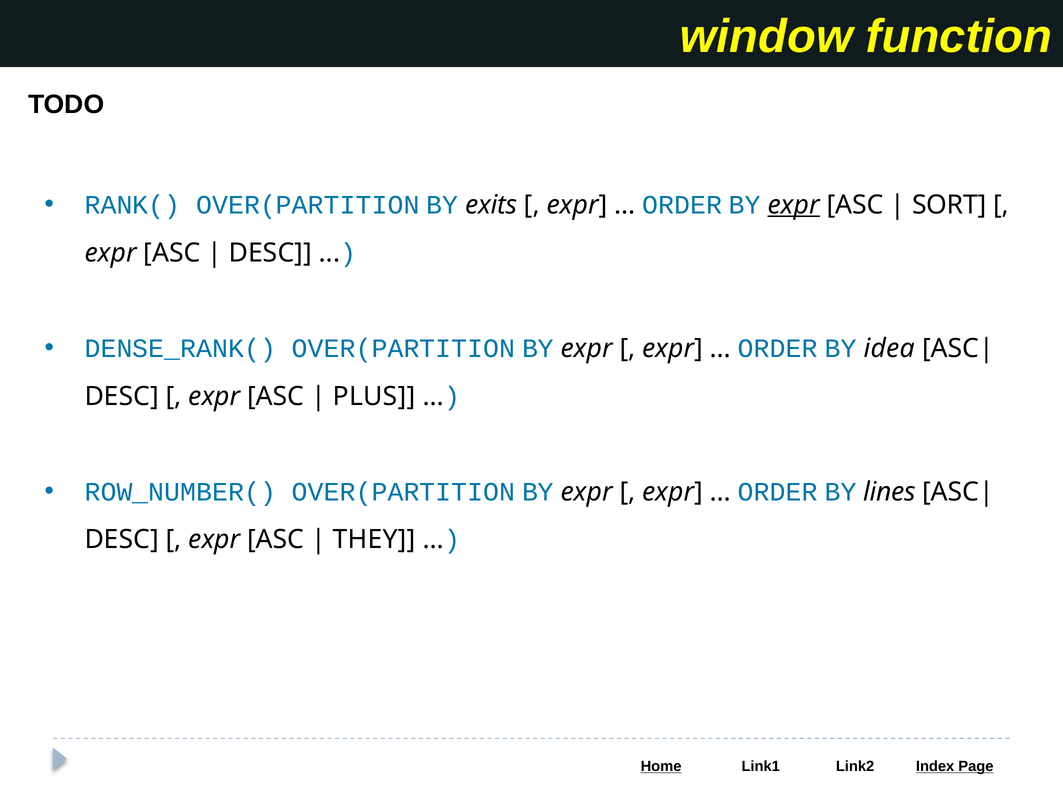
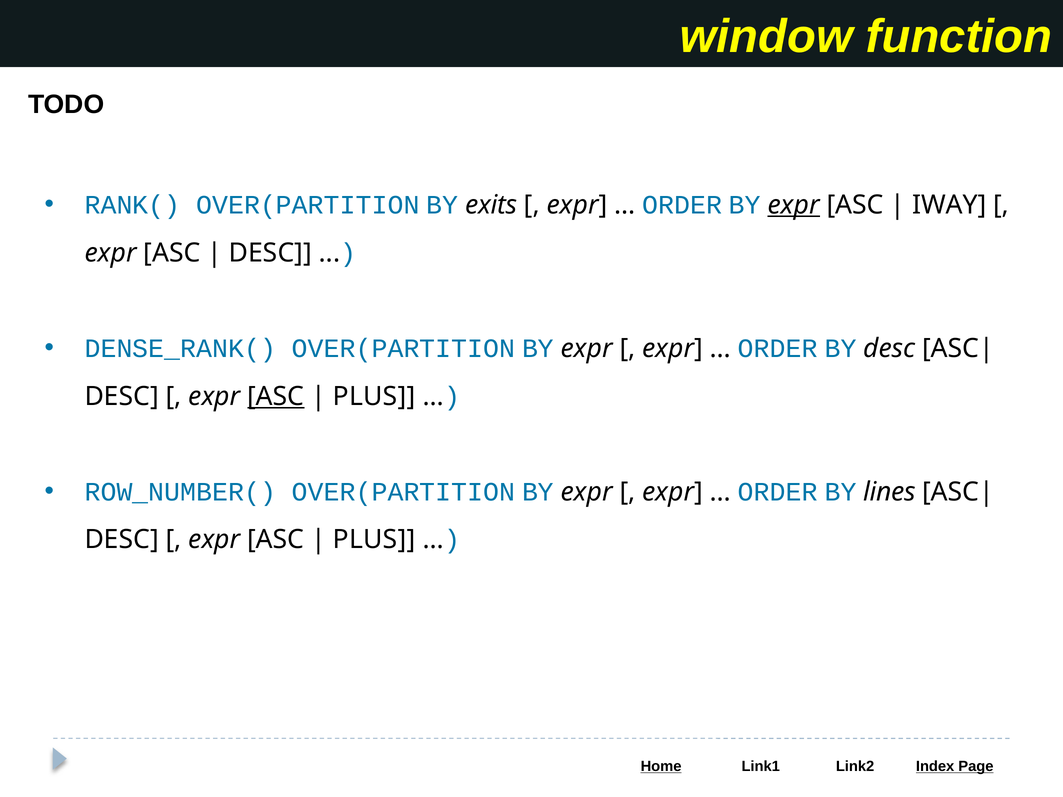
SORT: SORT -> IWAY (949, 205)
BY idea: idea -> desc (889, 349)
ASC underline: none -> present (276, 396)
THEY: THEY -> PLUS (374, 540)
